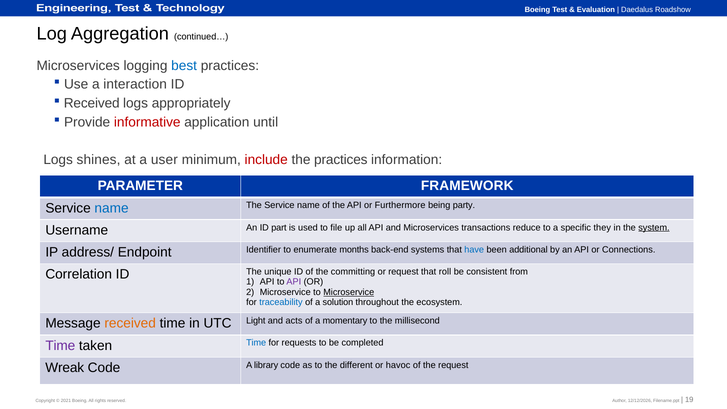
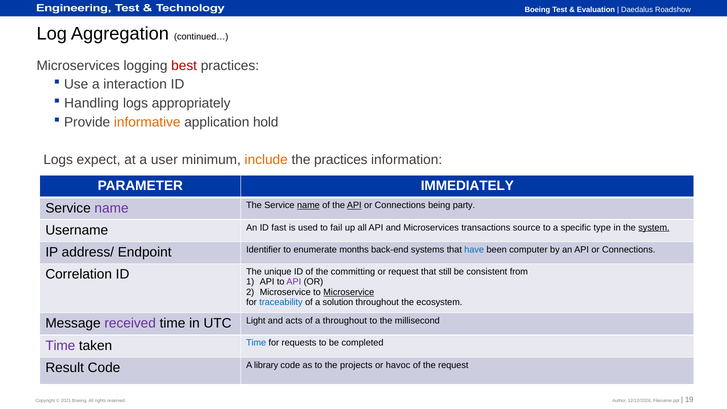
best colour: blue -> red (184, 66)
Received: Received -> Handling (92, 103)
informative colour: red -> orange (147, 122)
until: until -> hold (266, 122)
shines: shines -> expect (99, 160)
include colour: red -> orange (266, 160)
FRAMEWORK: FRAMEWORK -> IMMEDIATELY (467, 186)
name colour: blue -> purple (112, 208)
name underline: none -> present (308, 205)
API underline: none -> present (354, 205)
Furthermore: Furthermore -> Connections (400, 205)
part: part -> fast (279, 228)
file: file -> fail (336, 228)
reduce: reduce -> source (527, 228)
they: they -> type (602, 228)
additional: additional -> computer (528, 250)
roll: roll -> still (445, 272)
received colour: orange -> purple (130, 323)
a momentary: momentary -> throughout (345, 321)
Wreak: Wreak -> Result (65, 368)
different: different -> projects (356, 365)
